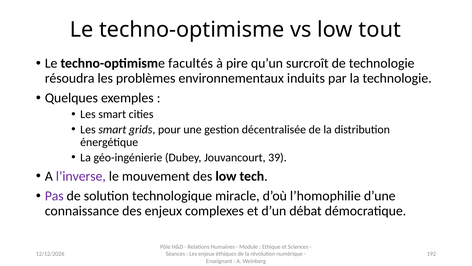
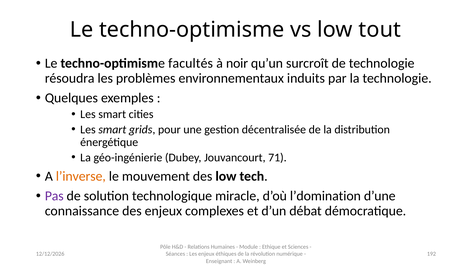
pire: pire -> noir (237, 63)
39: 39 -> 71 (277, 157)
l’inverse colour: purple -> orange (81, 176)
l’homophilie: l’homophilie -> l’domination (325, 196)
